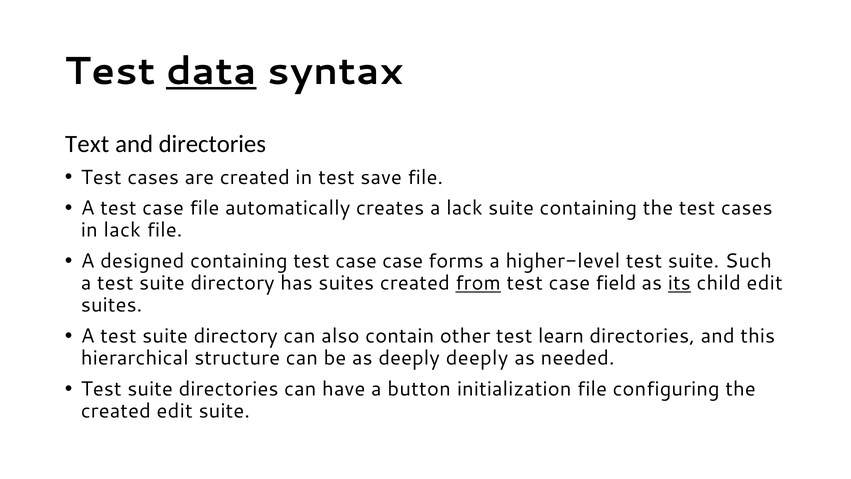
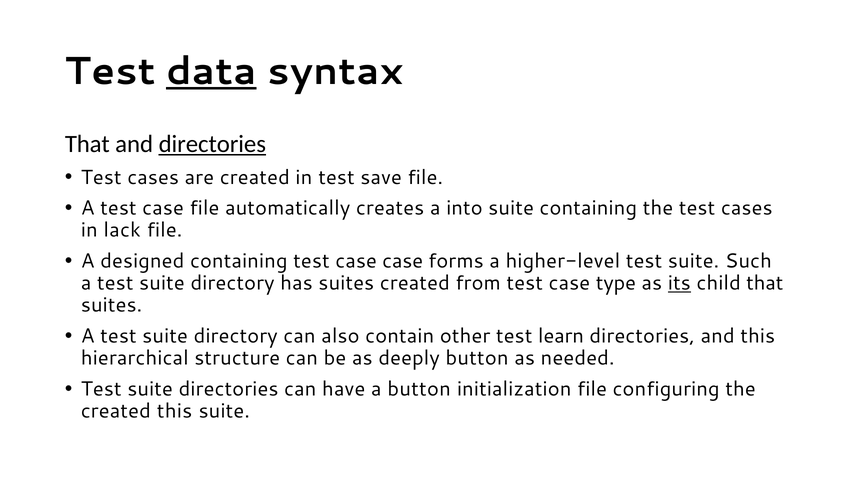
Text: Text -> That (87, 144)
directories underline: none -> present (212, 144)
a lack: lack -> into (464, 208)
from underline: present -> none (478, 283)
field: field -> type (616, 283)
child edit: edit -> that (765, 283)
deeply deeply: deeply -> button (477, 358)
created edit: edit -> this (175, 411)
